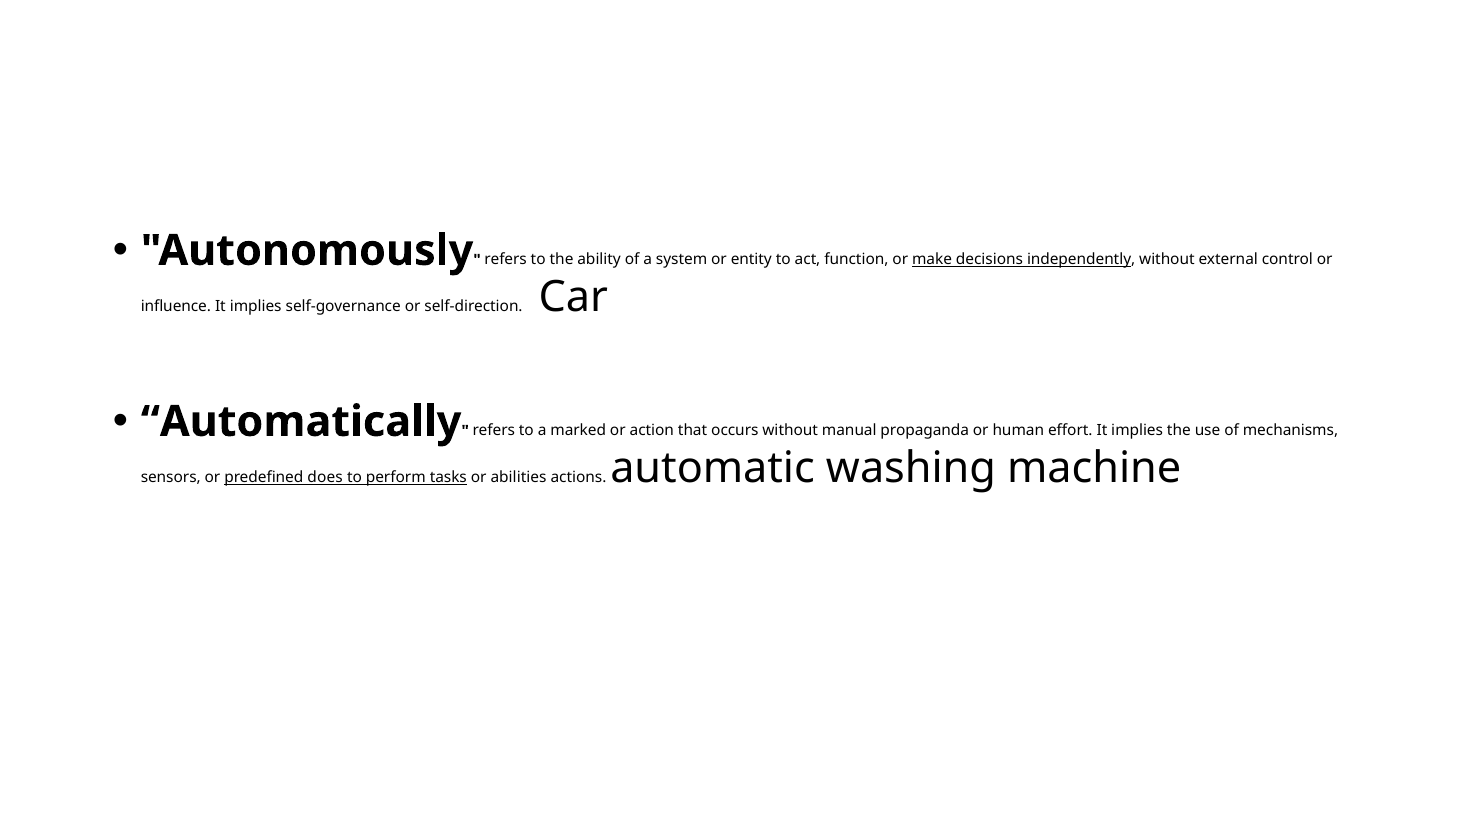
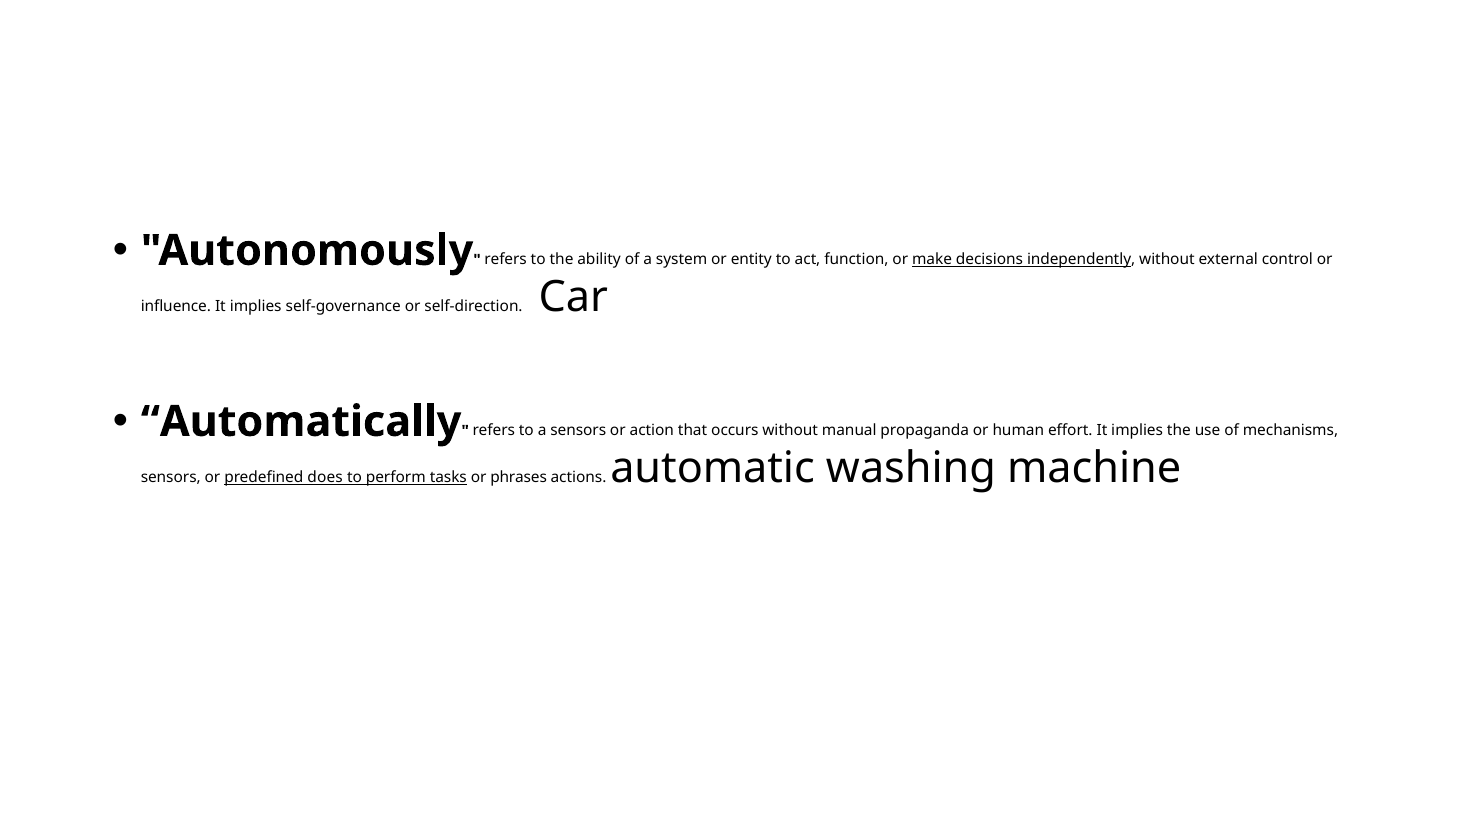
a marked: marked -> sensors (578, 431)
abilities: abilities -> phrases (519, 477)
